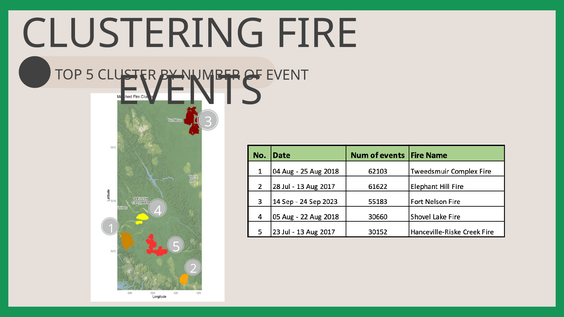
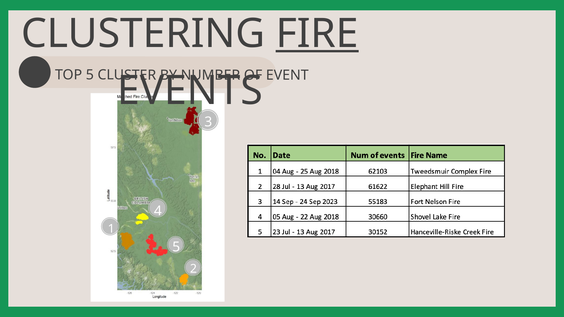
FIRE underline: none -> present (317, 34)
